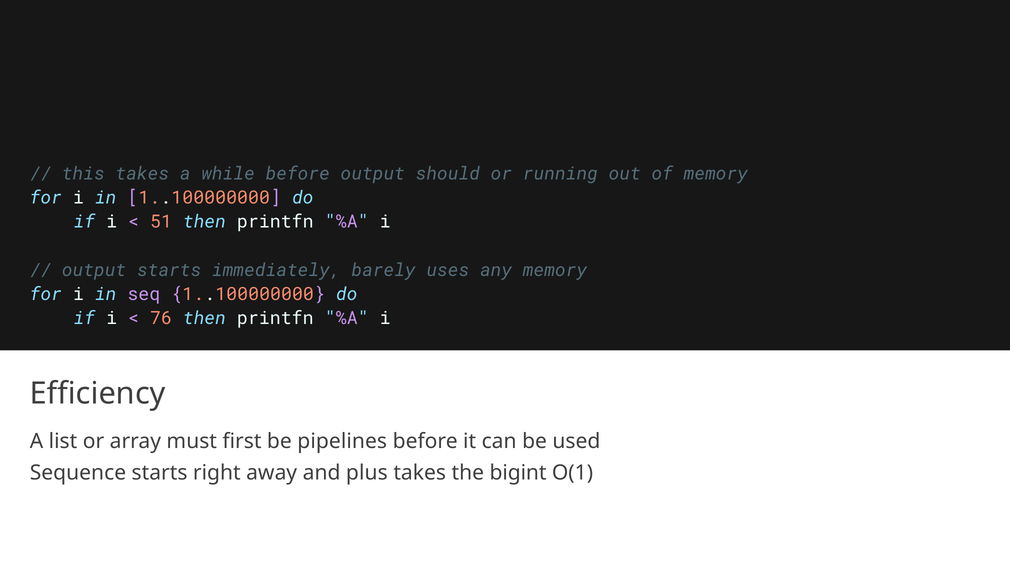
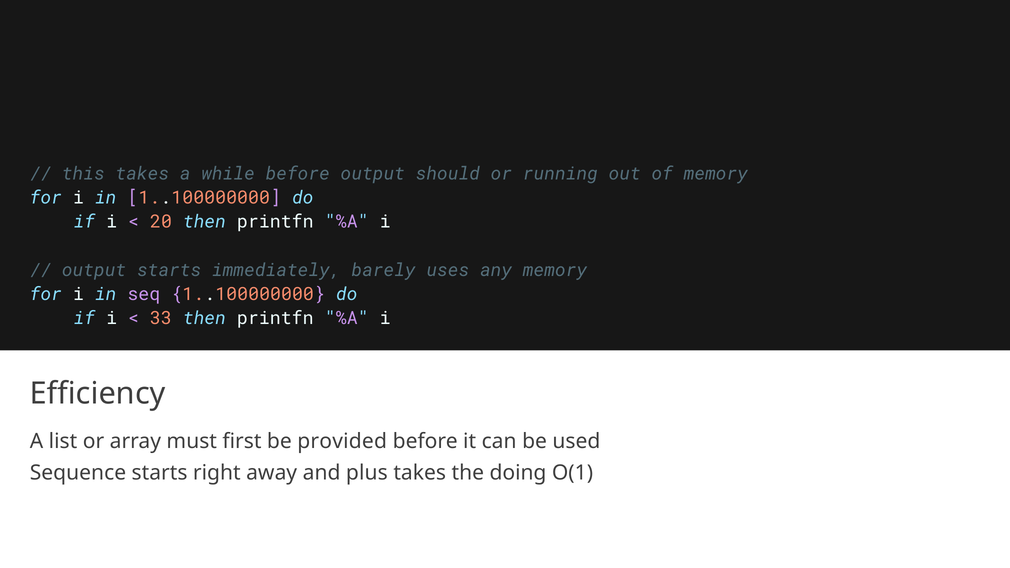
51: 51 -> 20 (161, 222)
76: 76 -> 33 (161, 318)
pipelines: pipelines -> provided (342, 442)
bigint: bigint -> doing (518, 473)
